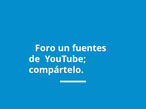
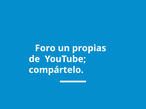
fuentes: fuentes -> propias (89, 48)
